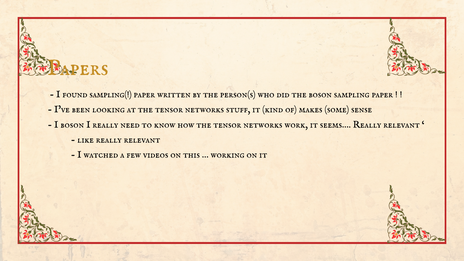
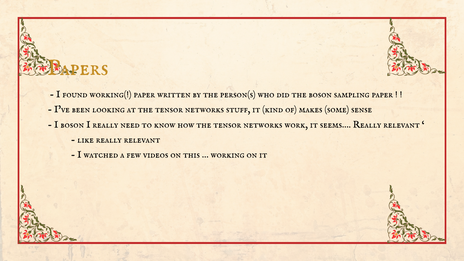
sampling(: sampling( -> working( (111, 94)
